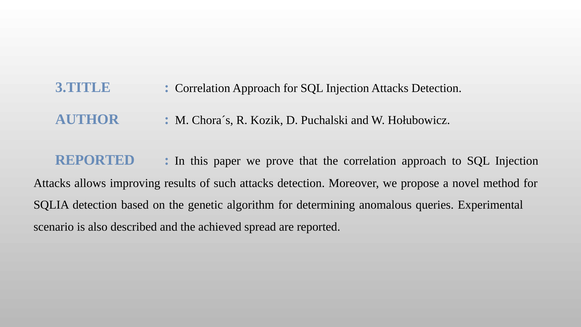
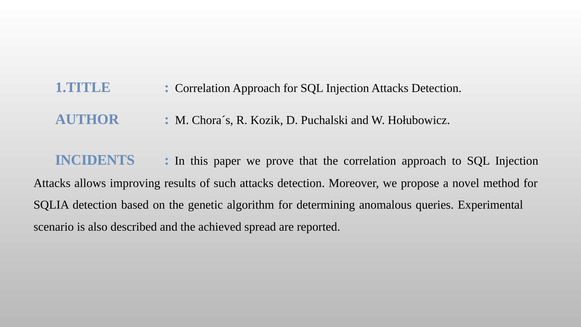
3.TITLE: 3.TITLE -> 1.TITLE (83, 87)
REPORTED: REPORTED -> INCIDENTS (95, 160)
